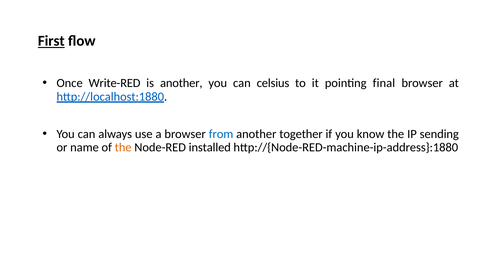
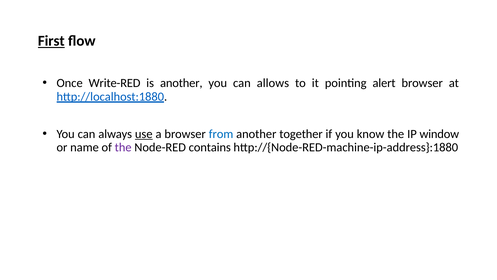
celsius: celsius -> allows (273, 83)
final: final -> alert (384, 83)
use underline: none -> present (144, 134)
sending: sending -> window (439, 134)
the colour: orange -> purple (123, 147)
installed: installed -> contains (210, 147)
